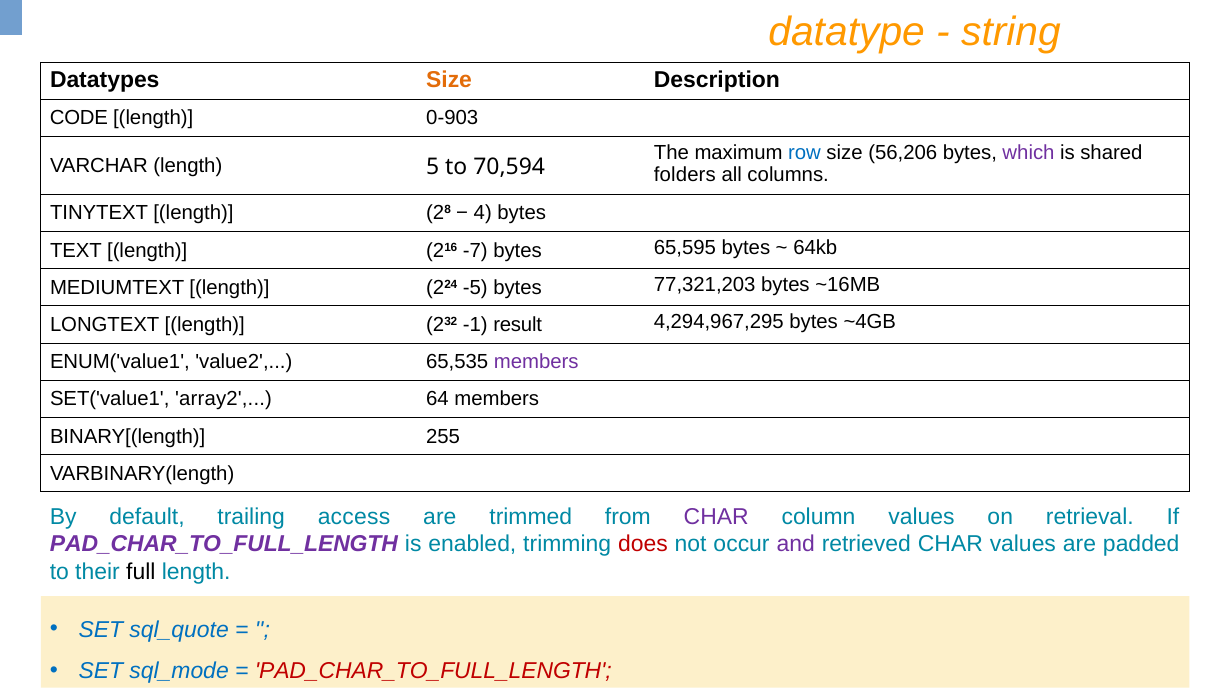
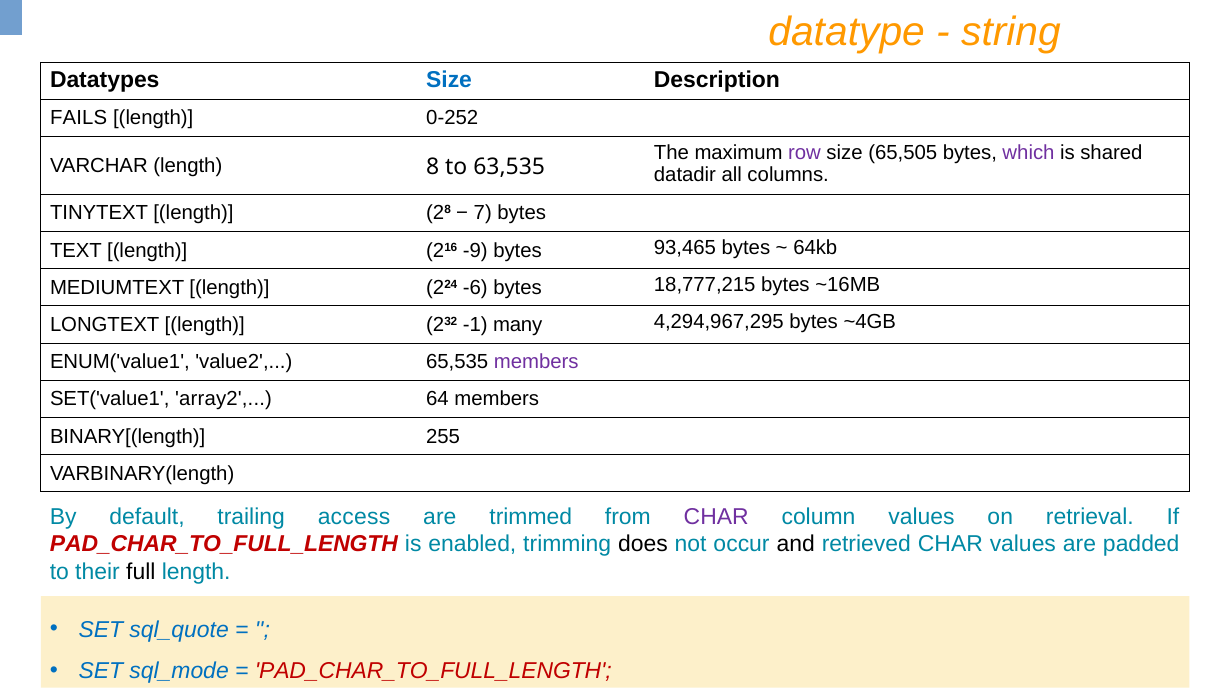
Size colour: orange -> blue (449, 80)
CODE: CODE -> FAILS (79, 118)
0-903: 0-903 -> 0-252 (452, 118)
row colour: blue -> purple (805, 152)
56,206: 56,206 -> 65,505 (903, 152)
5: 5 -> 8 (433, 166)
70,594: 70,594 -> 63,535 (509, 166)
folders: folders -> datadir (685, 175)
4: 4 -> 7 (483, 213)
-7: -7 -> -9 (475, 250)
65,595: 65,595 -> 93,465 (685, 248)
-5: -5 -> -6 (475, 288)
77,321,203: 77,321,203 -> 18,777,215 (705, 285)
result: result -> many (518, 325)
PAD_CHAR_TO_FULL_LENGTH colour: purple -> red (224, 544)
does colour: red -> black (643, 544)
and colour: purple -> black (796, 544)
